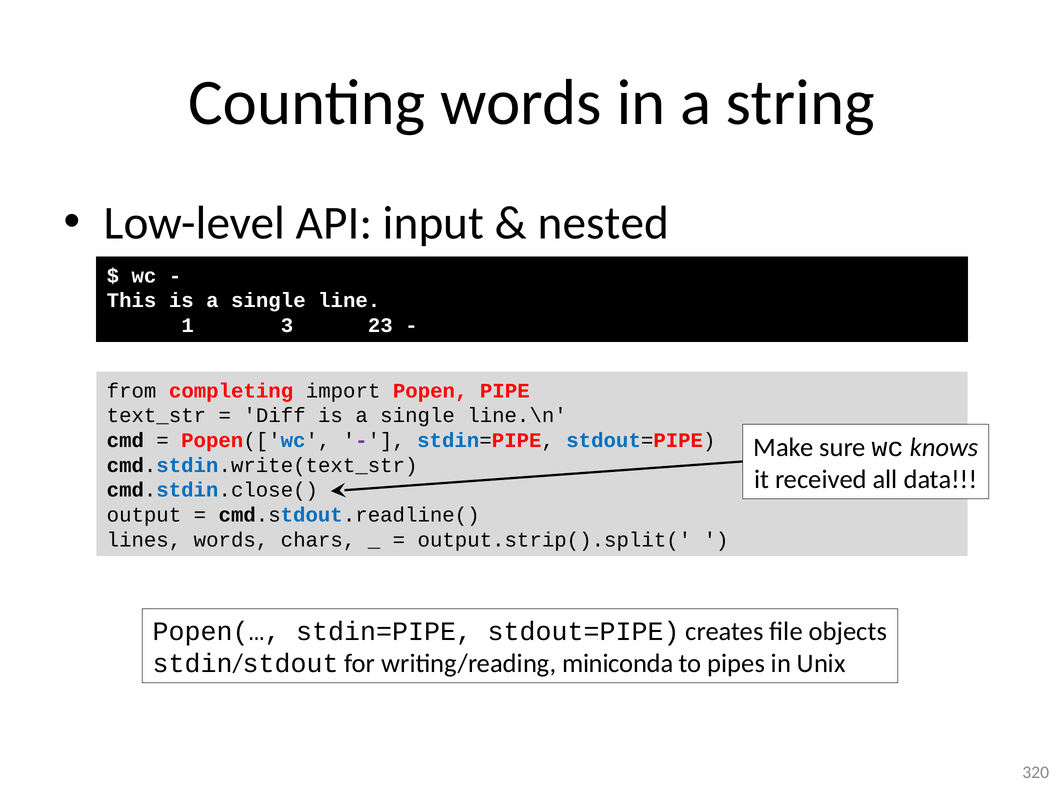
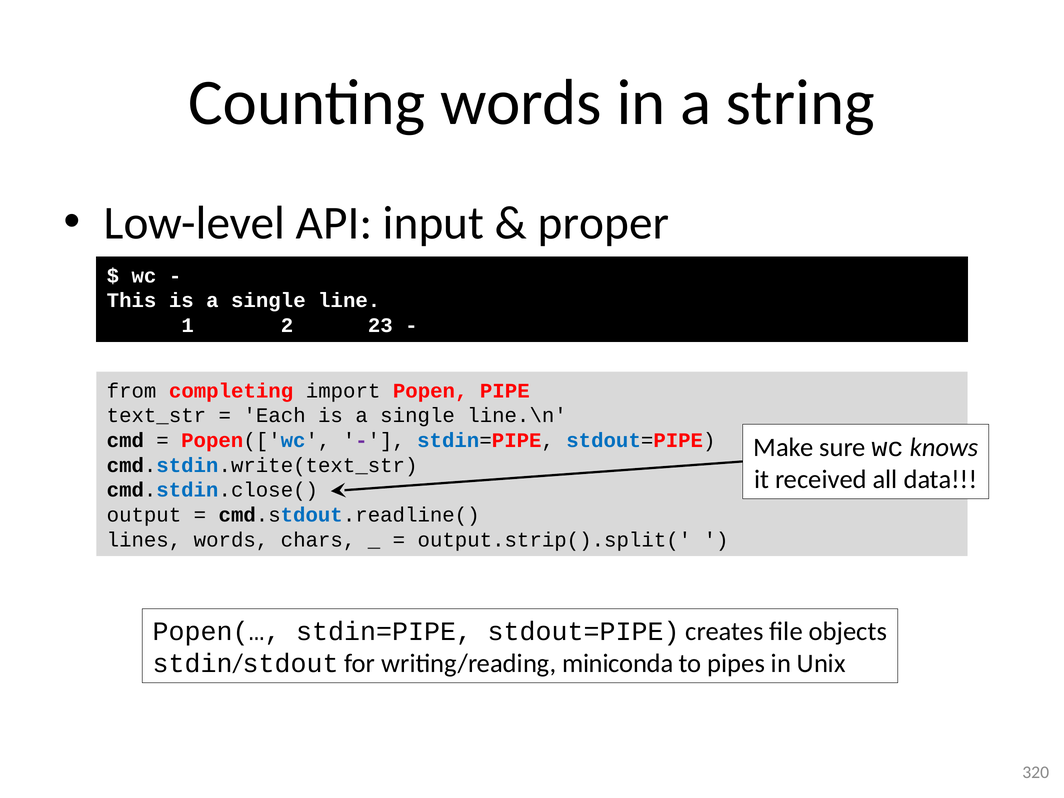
nested: nested -> proper (603, 223)
3: 3 -> 2 (287, 325)
Diff: Diff -> Each (275, 416)
